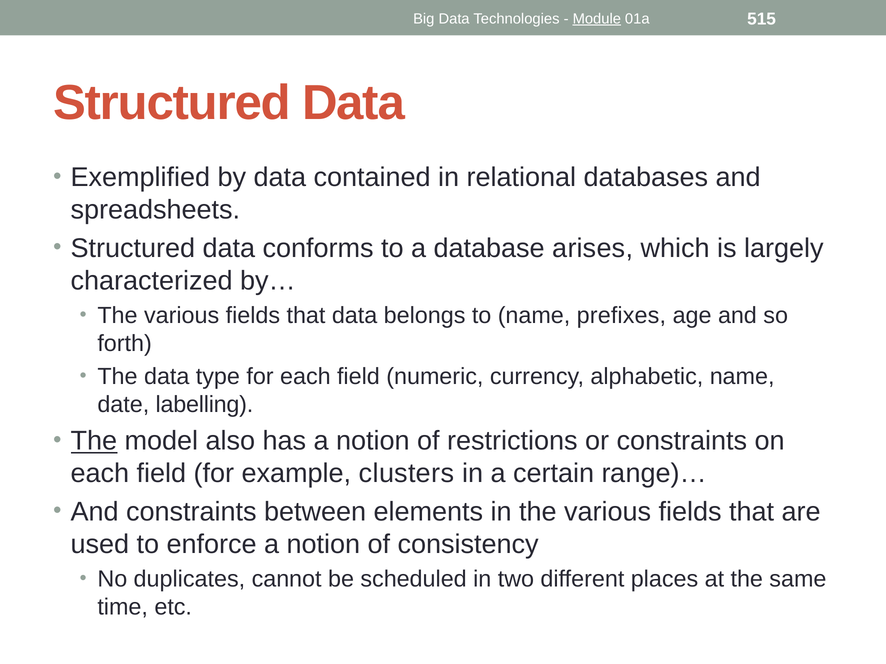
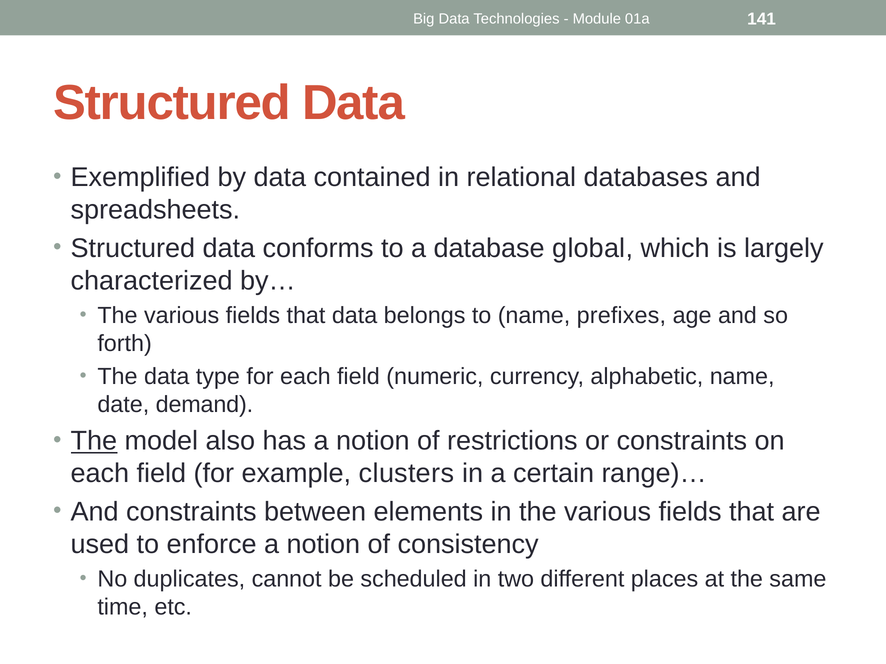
Module underline: present -> none (597, 19)
515: 515 -> 141 (762, 19)
arises: arises -> global (593, 248)
labelling: labelling -> demand (204, 405)
